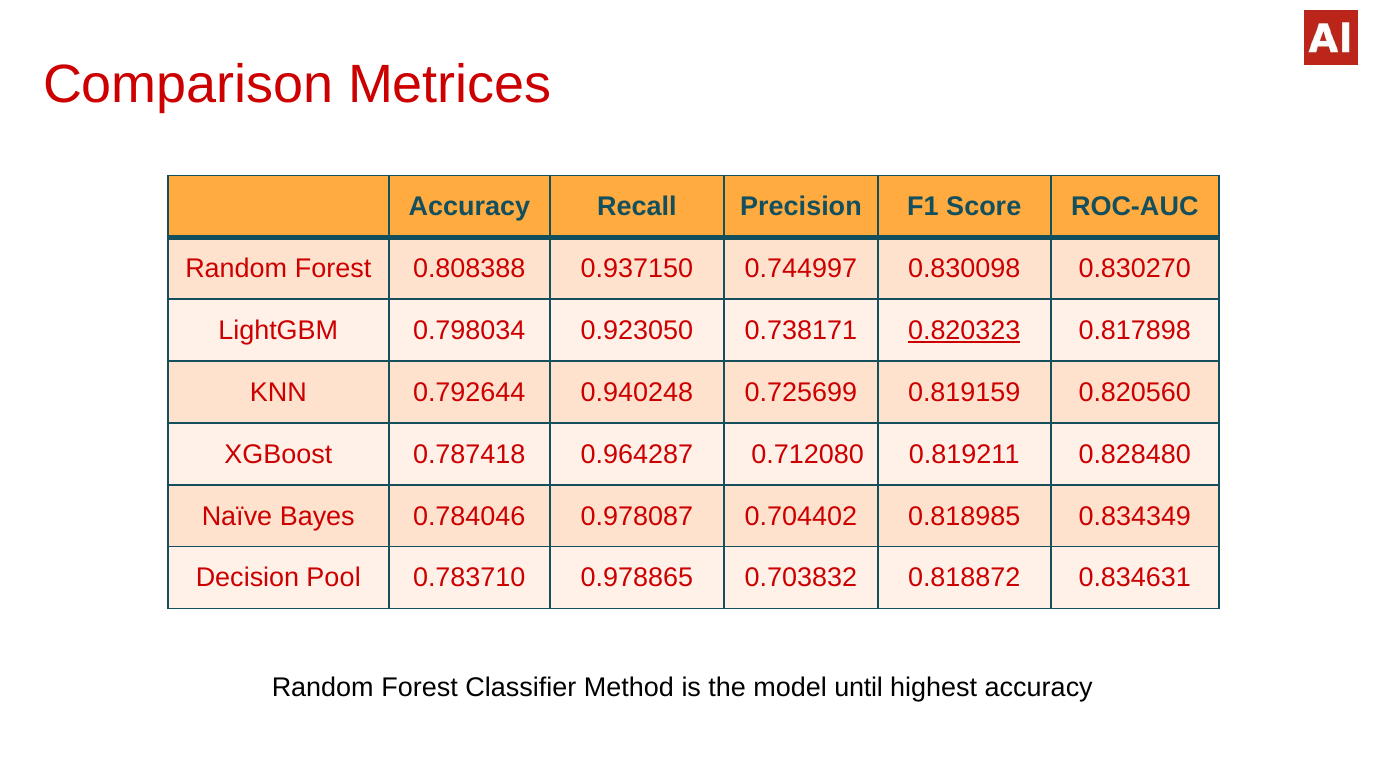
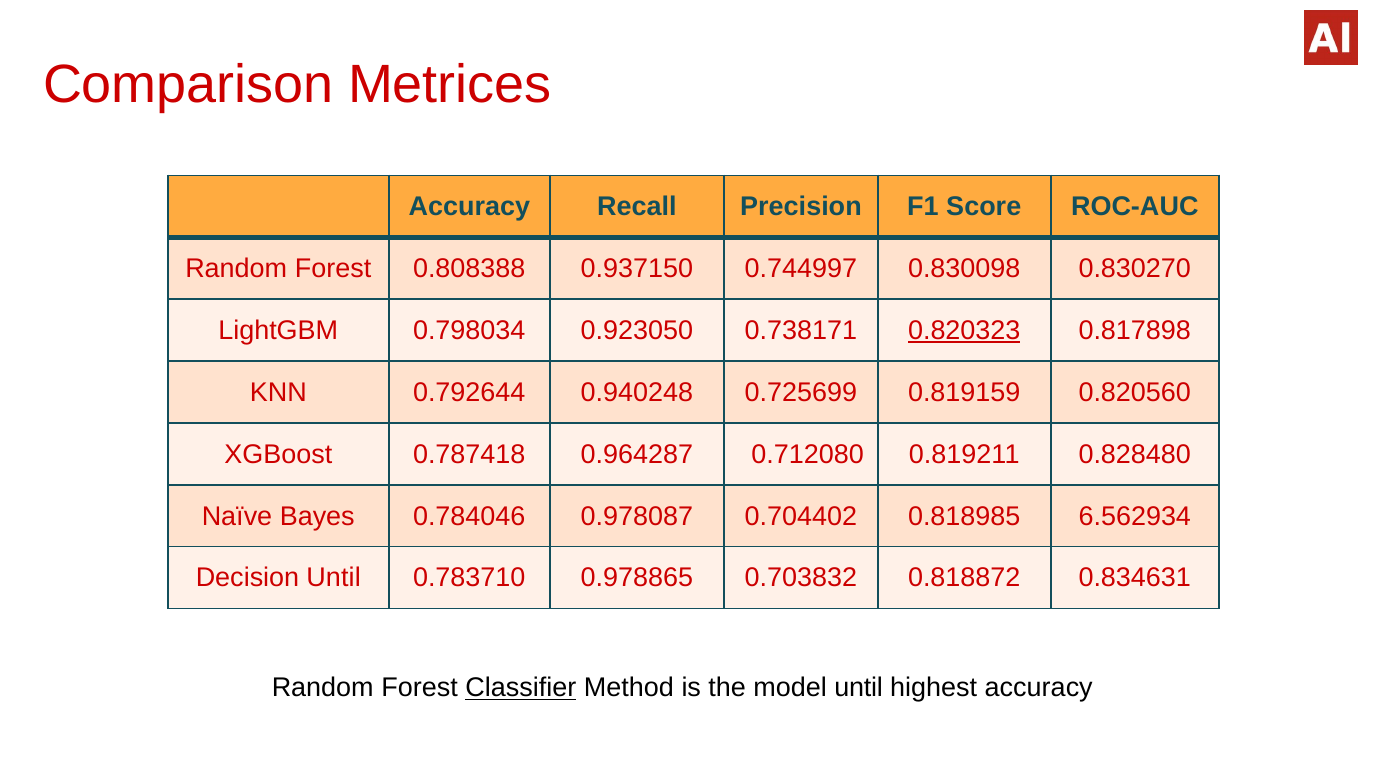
0.834349: 0.834349 -> 6.562934 (1135, 516)
Decision Pool: Pool -> Until (334, 578)
Classifier underline: none -> present (521, 688)
